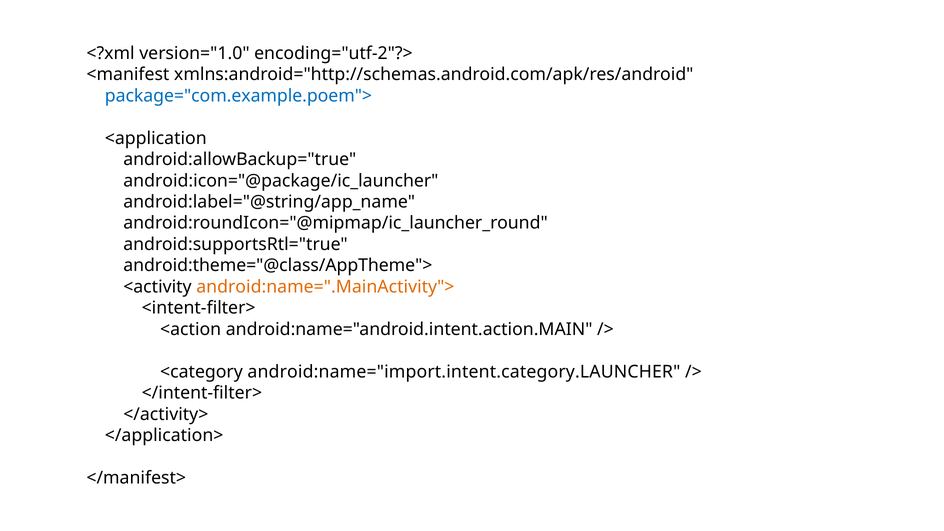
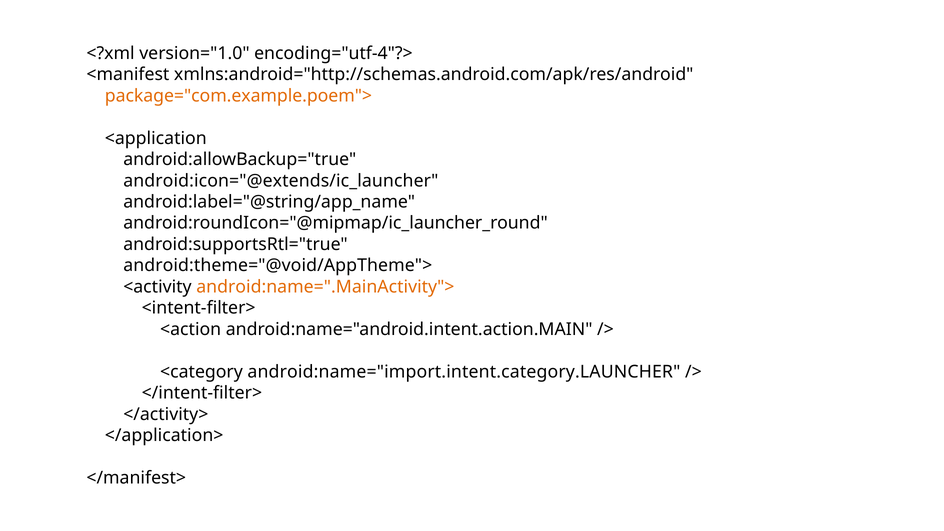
encoding="utf-2"?>: encoding="utf-2"?> -> encoding="utf-4"?> (333, 53)
package="com.example.poem"> colour: blue -> orange (238, 96)
android:icon="@package/ic_launcher: android:icon="@package/ic_launcher -> android:icon="@extends/ic_launcher (281, 181)
android:theme="@class/AppTheme">: android:theme="@class/AppTheme"> -> android:theme="@void/AppTheme"> (278, 266)
